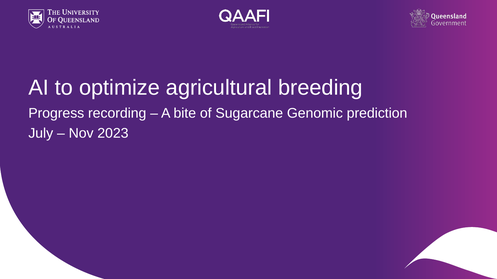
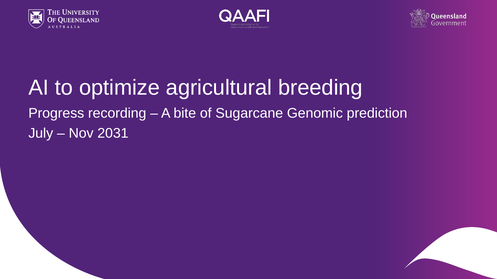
2023: 2023 -> 2031 (113, 133)
